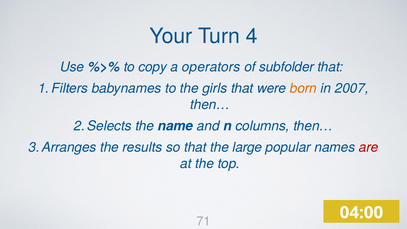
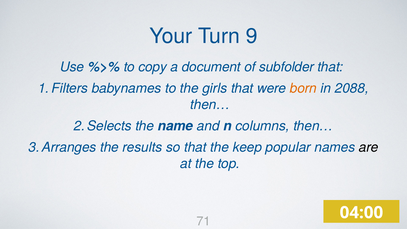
4: 4 -> 9 (252, 36)
operators: operators -> document (211, 67)
2007: 2007 -> 2088 (352, 88)
large: large -> keep (247, 147)
are colour: red -> black (369, 147)
